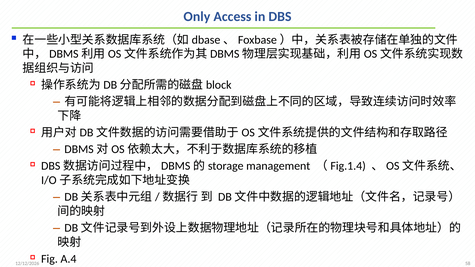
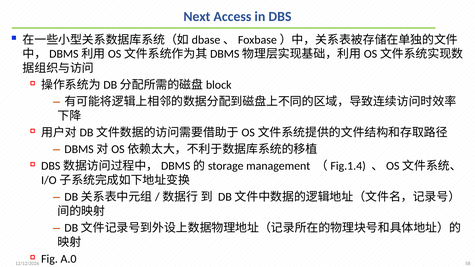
Only: Only -> Next (197, 17)
A.4: A.4 -> A.0 (69, 259)
